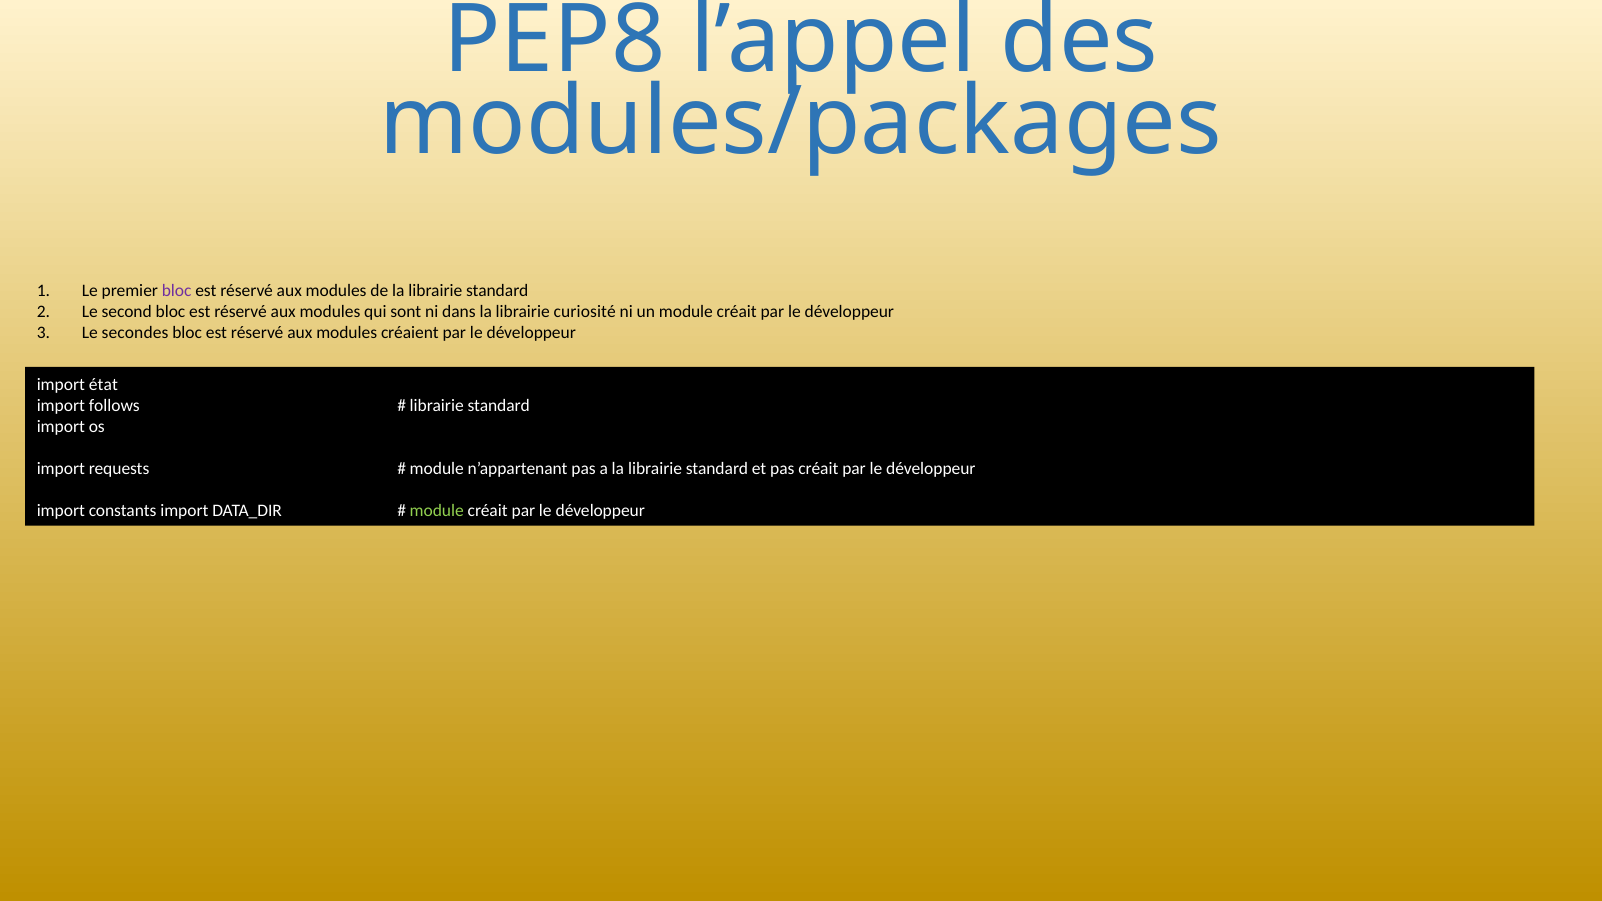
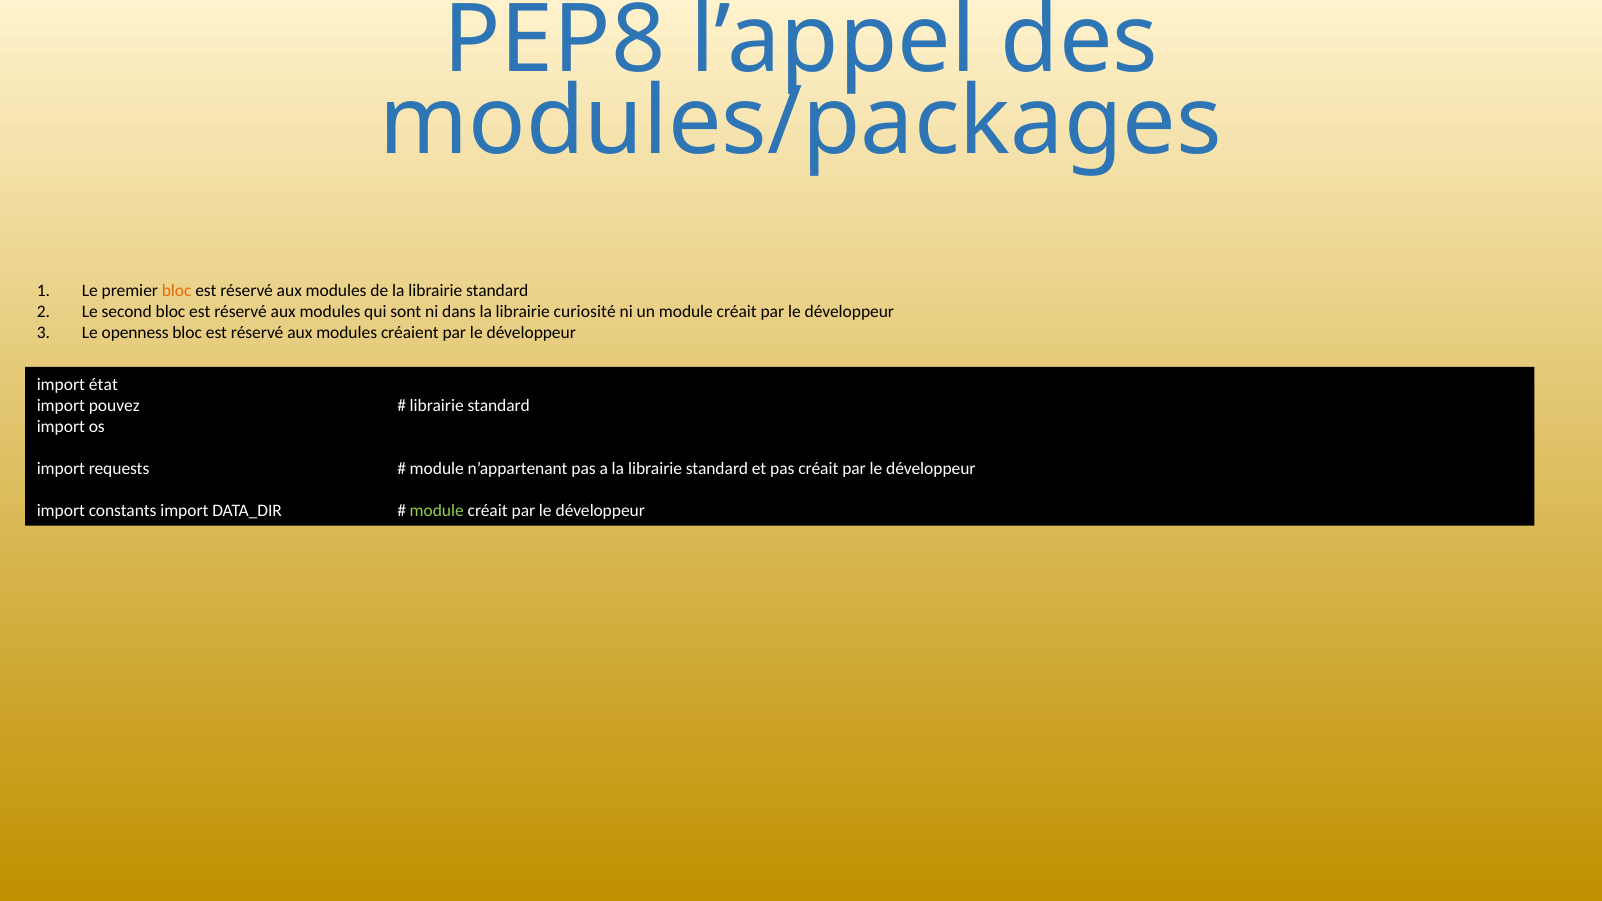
bloc colour: purple -> orange (177, 291)
secondes: secondes -> openness (135, 333)
follows: follows -> pouvez (114, 406)
